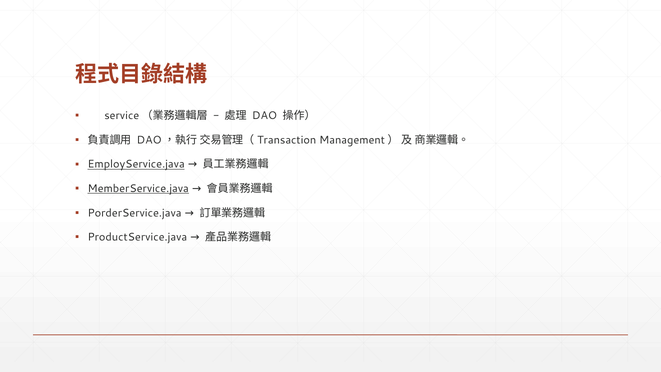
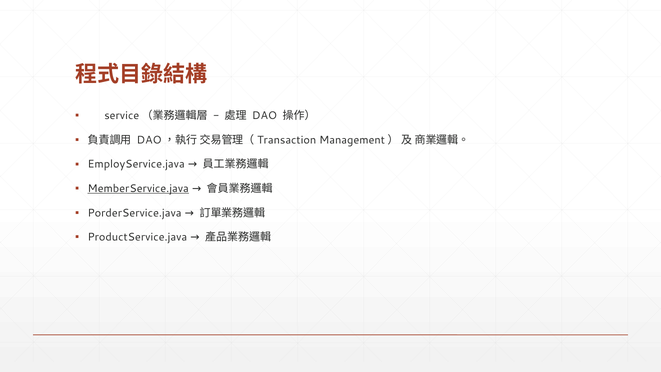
EmployService.java underline: present -> none (136, 164)
